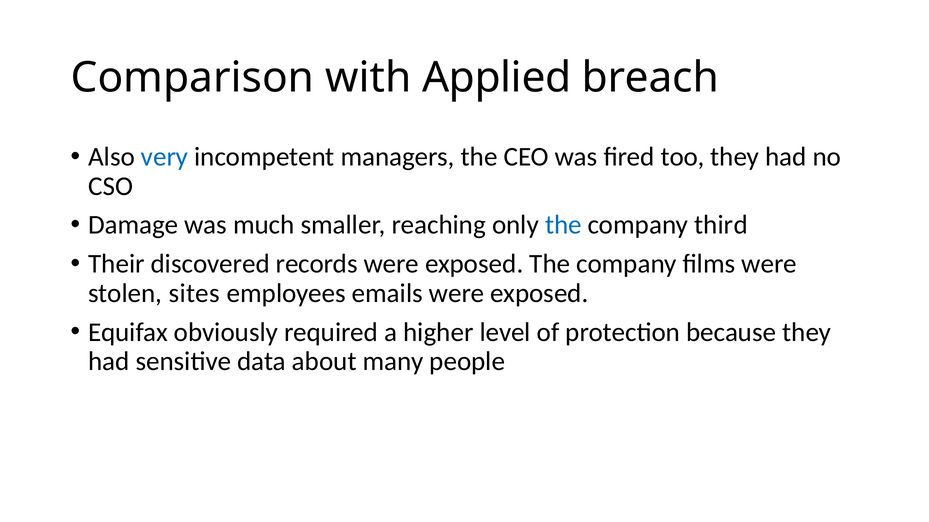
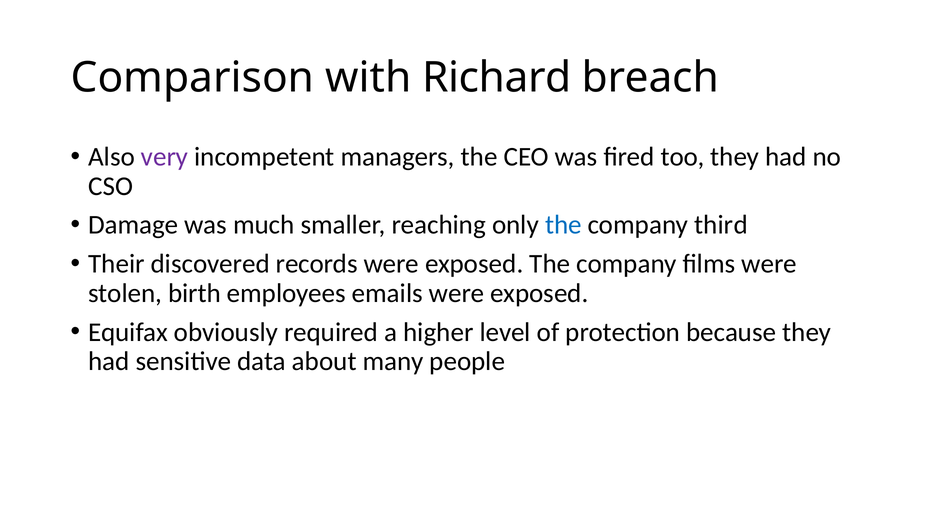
Applied: Applied -> Richard (497, 78)
very colour: blue -> purple (165, 157)
sites: sites -> birth (195, 294)
